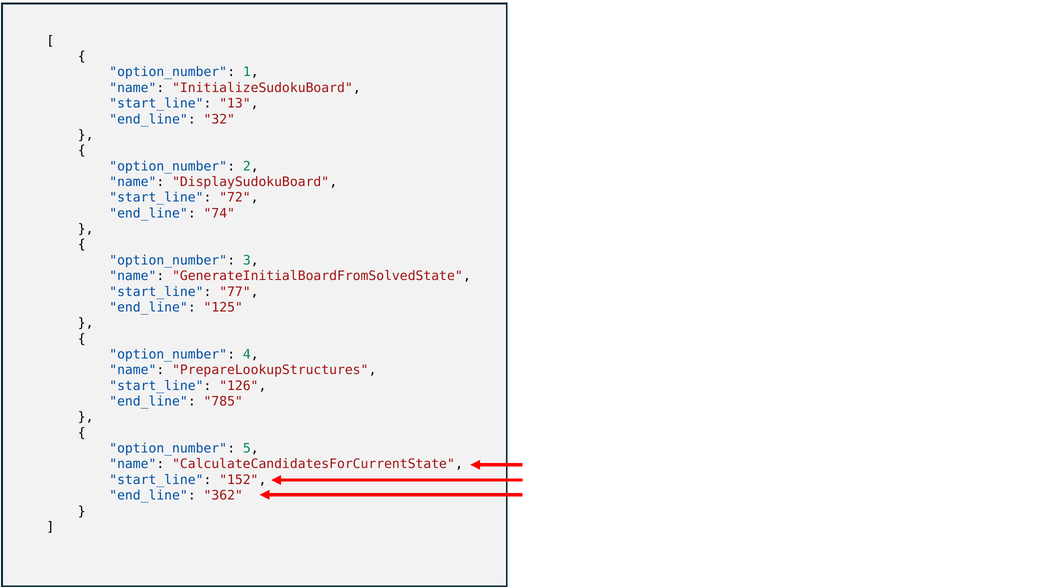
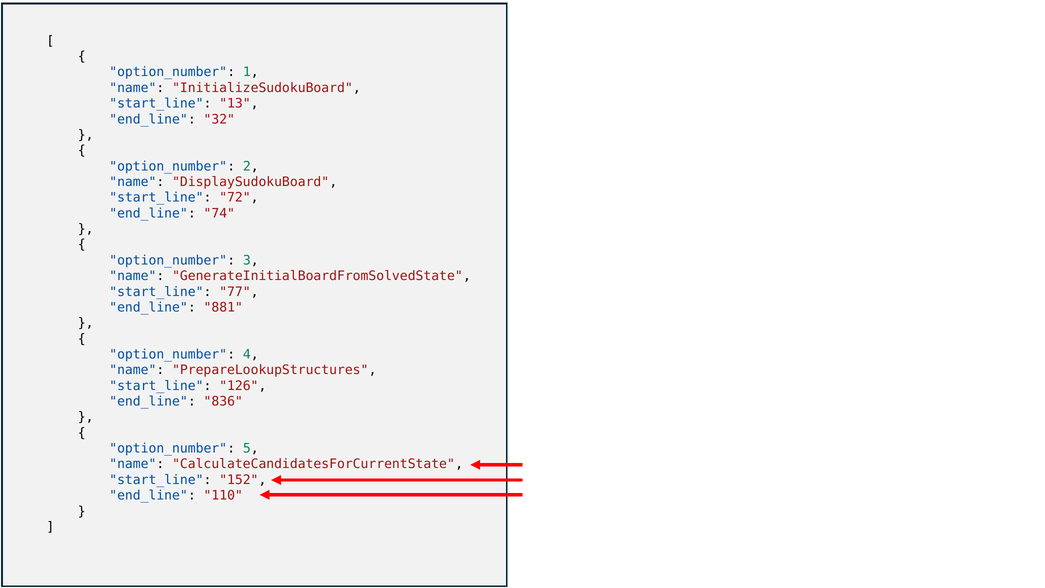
125: 125 -> 881 (223, 307)
785: 785 -> 836 (223, 401)
362: 362 -> 110 (223, 495)
